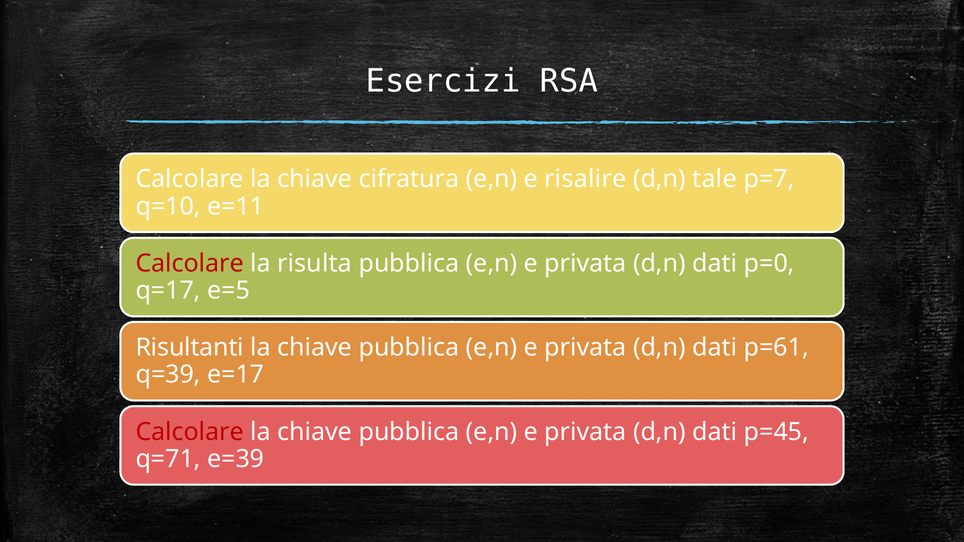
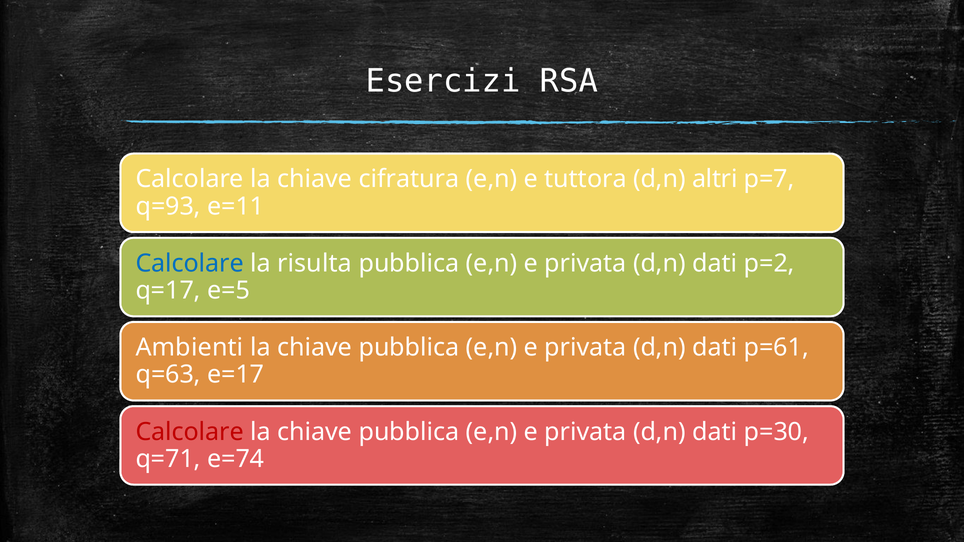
risalire: risalire -> tuttora (586, 179)
tale: tale -> altri (715, 179)
q=10: q=10 -> q=93 (168, 206)
Calcolare colour: red -> blue (190, 264)
p=0: p=0 -> p=2 (769, 264)
Risultanti: Risultanti -> Ambienti (190, 348)
q=39: q=39 -> q=63 (168, 375)
p=45: p=45 -> p=30 (776, 432)
e=39: e=39 -> e=74 (236, 459)
